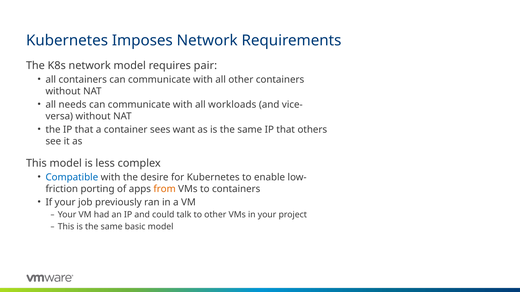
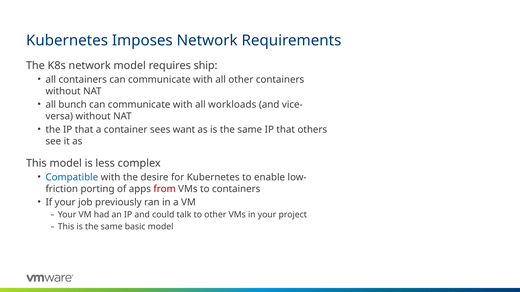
pair: pair -> ship (206, 66)
needs: needs -> bunch (73, 105)
from colour: orange -> red (165, 189)
